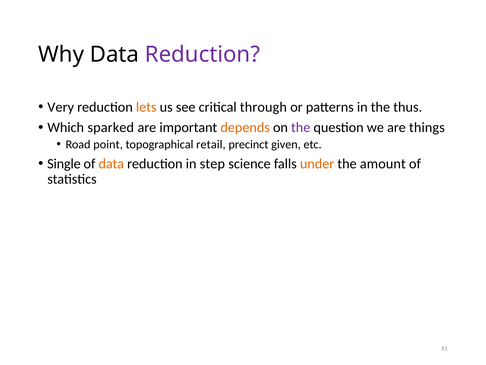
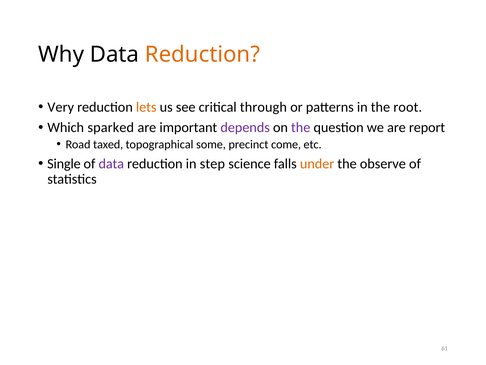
Reduction colour: purple -> orange (202, 54)
thus: thus -> root (408, 107)
depends colour: orange -> purple (245, 127)
things: things -> report (427, 127)
point: point -> taxed (108, 144)
retail: retail -> some (211, 144)
given: given -> come (286, 144)
data colour: orange -> purple (111, 163)
amount: amount -> observe (383, 163)
